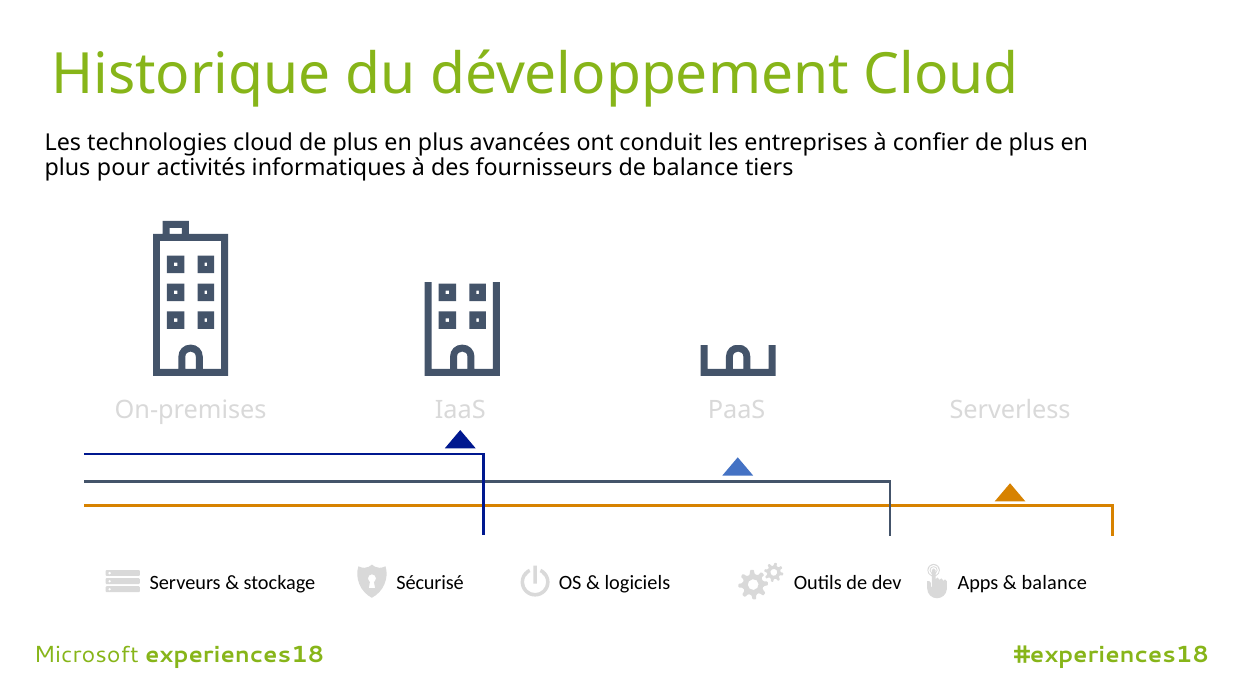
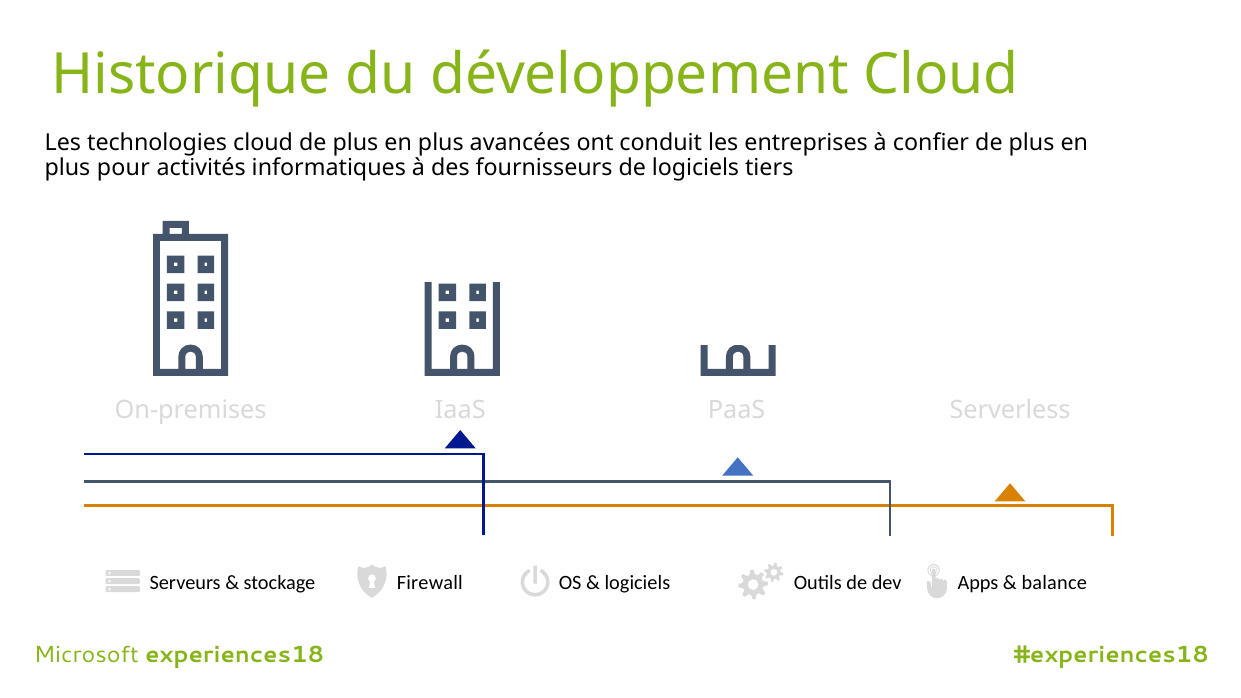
de balance: balance -> logiciels (696, 168)
Sécurisé: Sécurisé -> Firewall (430, 582)
